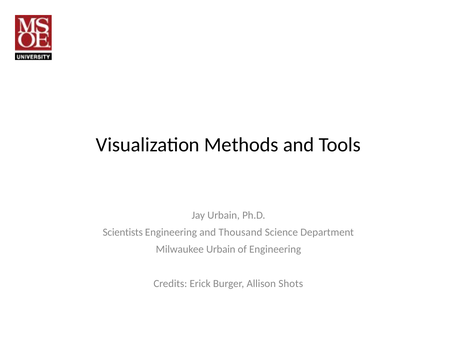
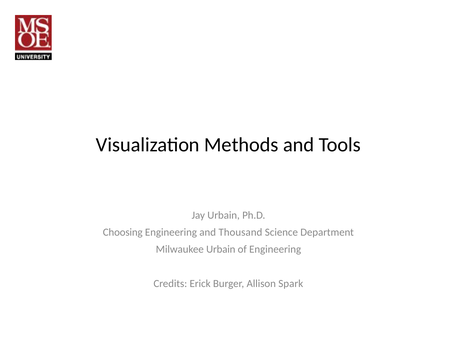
Scientists: Scientists -> Choosing (123, 232)
Shots: Shots -> Spark (291, 283)
